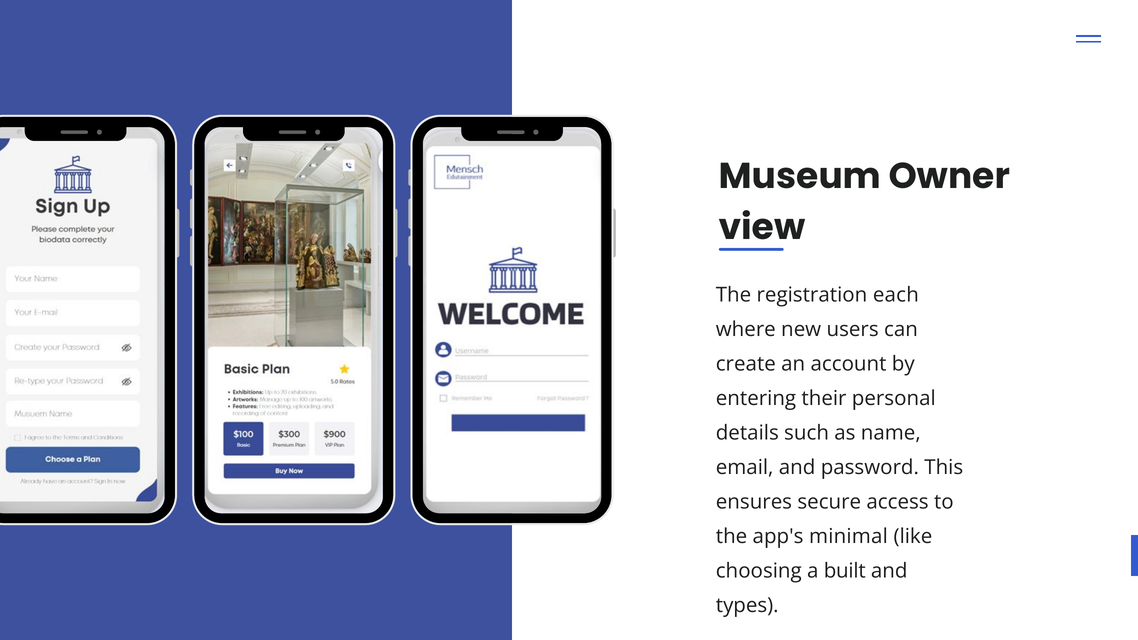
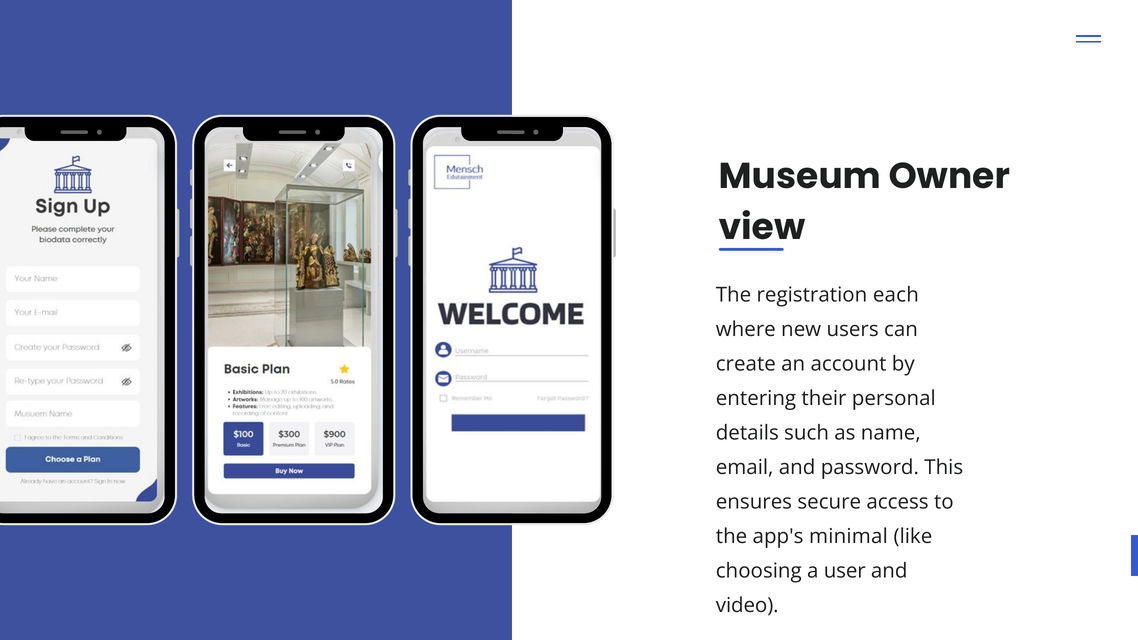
built: built -> user (845, 571)
types: types -> video (747, 605)
